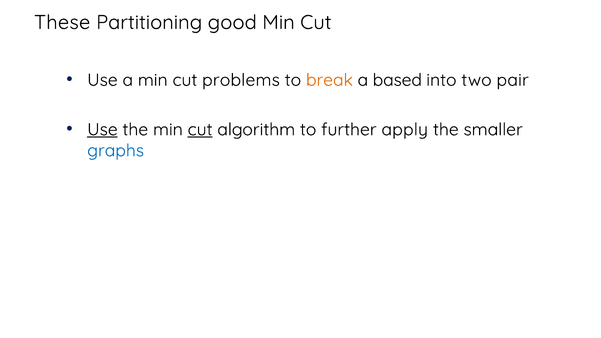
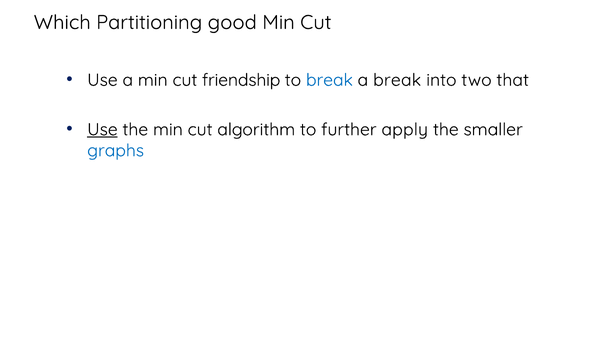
These: These -> Which (62, 22)
problems: problems -> friendship (241, 80)
break colour: orange -> blue (329, 80)
a based: based -> break (397, 80)
pair: pair -> that (513, 80)
cut underline: present -> none (200, 130)
